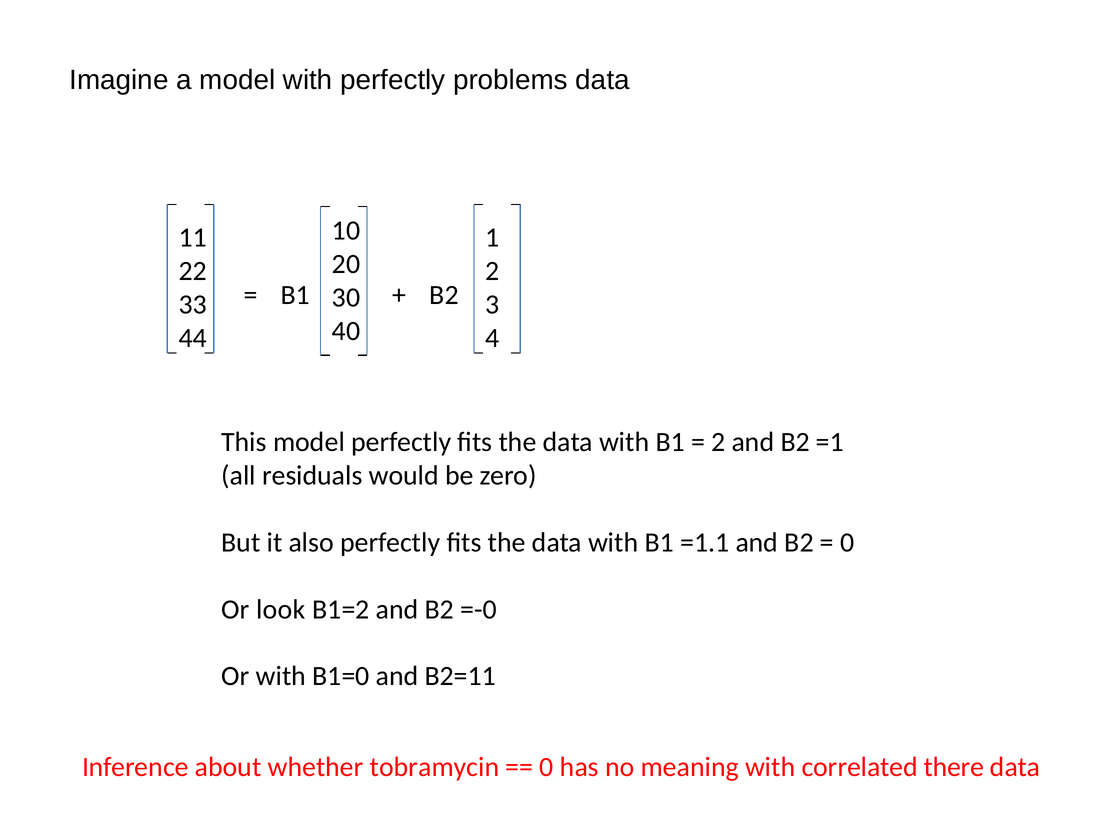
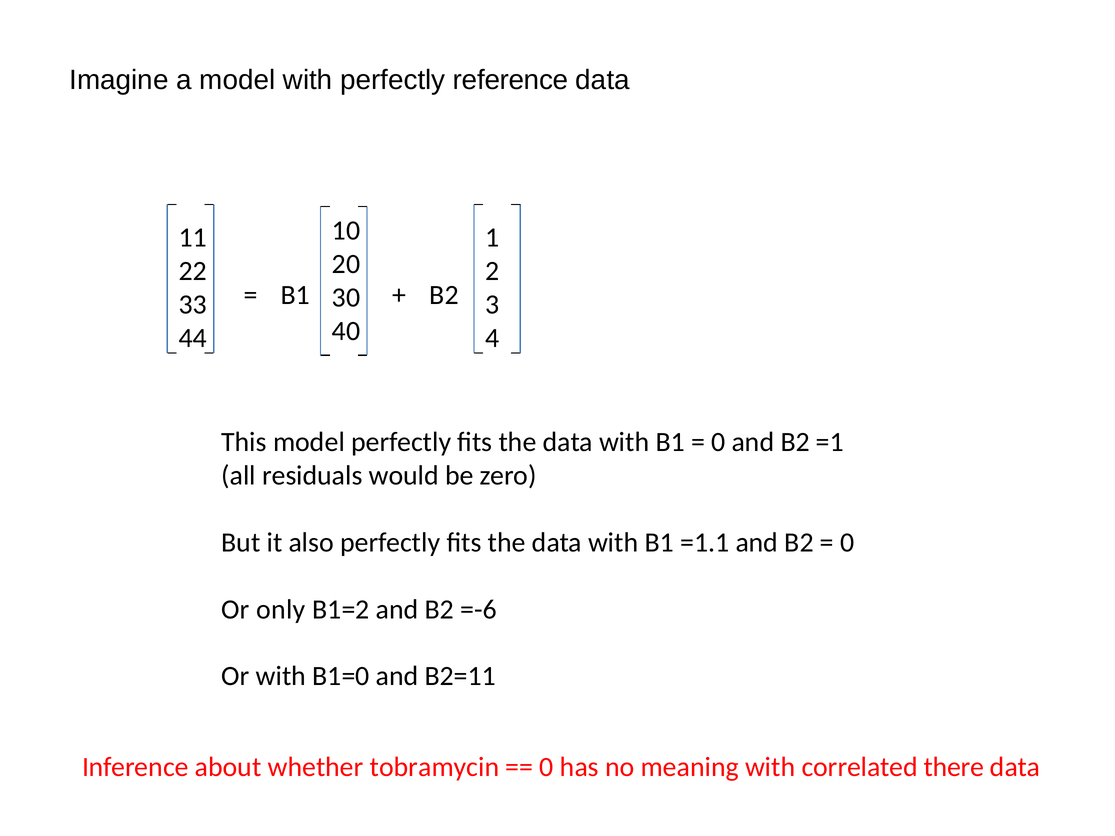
problems: problems -> reference (511, 80)
2: 2 -> 0 (718, 442)
look: look -> only (281, 609)
=-0: =-0 -> =-6 (478, 609)
